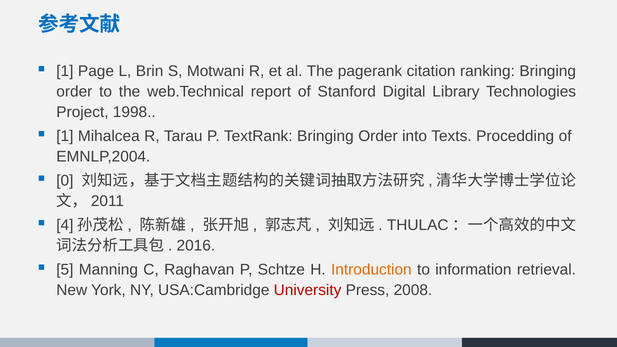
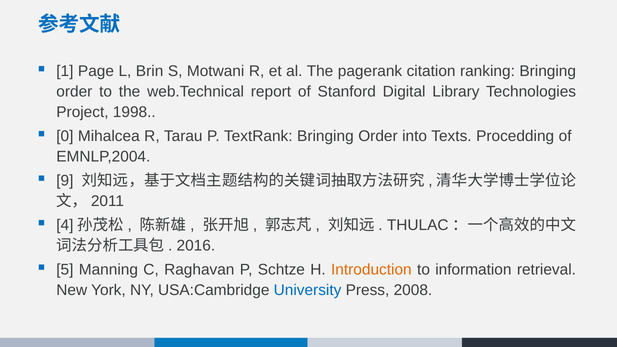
1: 1 -> 0 (65, 136)
0: 0 -> 9 (65, 181)
University colour: red -> blue (308, 290)
